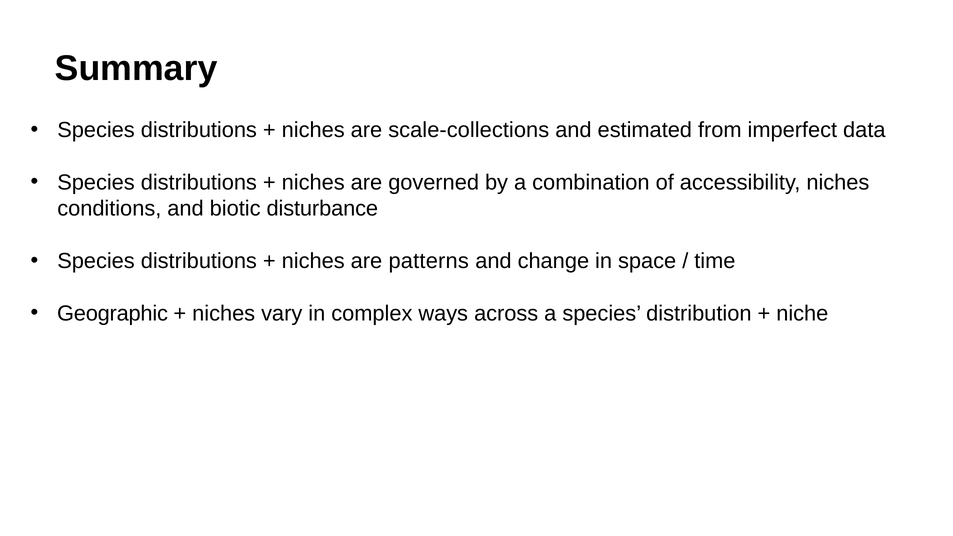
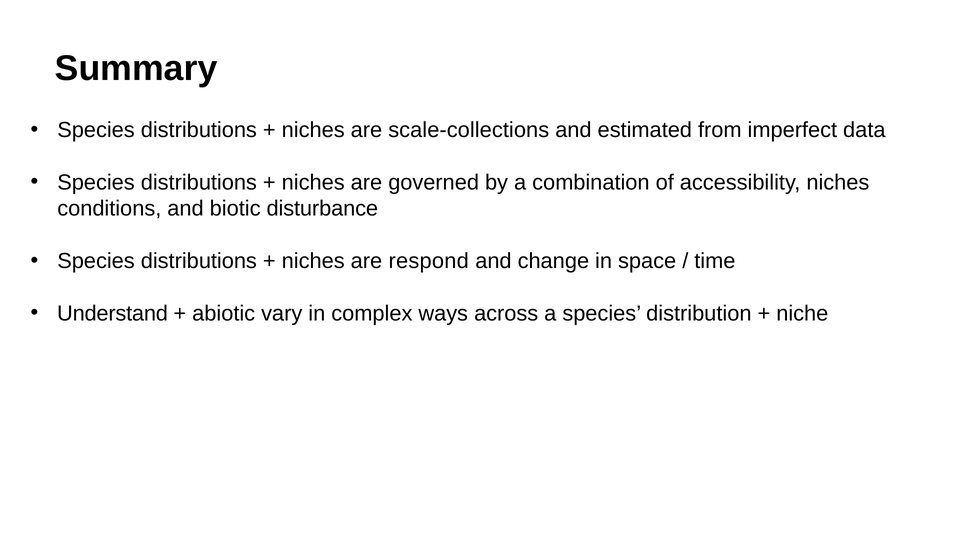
patterns: patterns -> respond (429, 261)
Geographic: Geographic -> Understand (113, 313)
niches: niches -> abiotic (224, 313)
